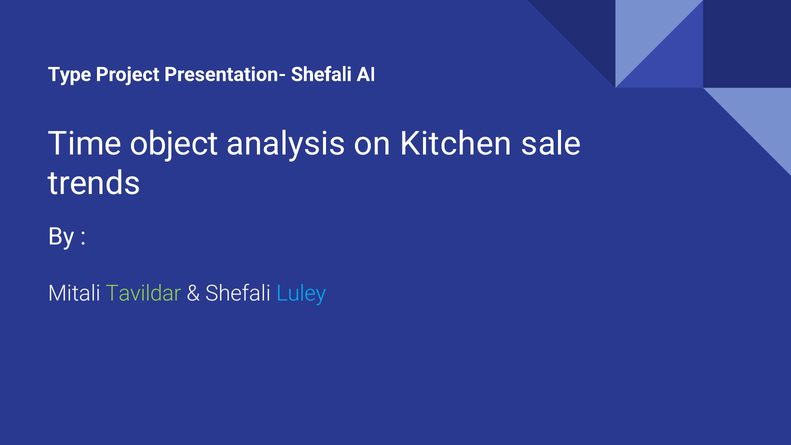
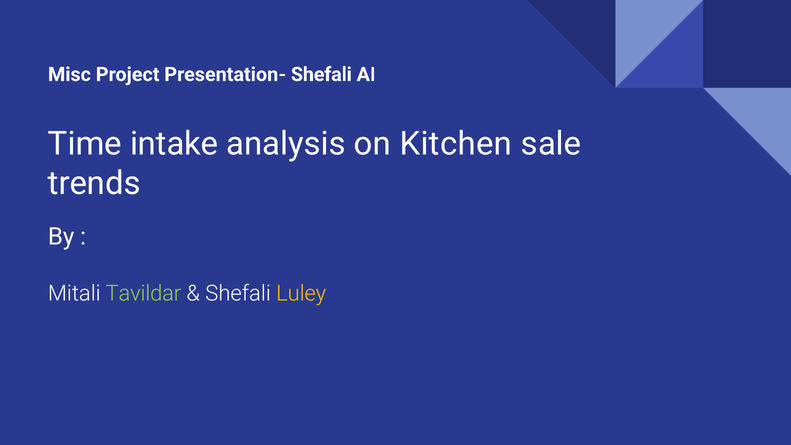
Type: Type -> Misc (69, 74)
object: object -> intake (174, 144)
Luley colour: light blue -> yellow (301, 293)
